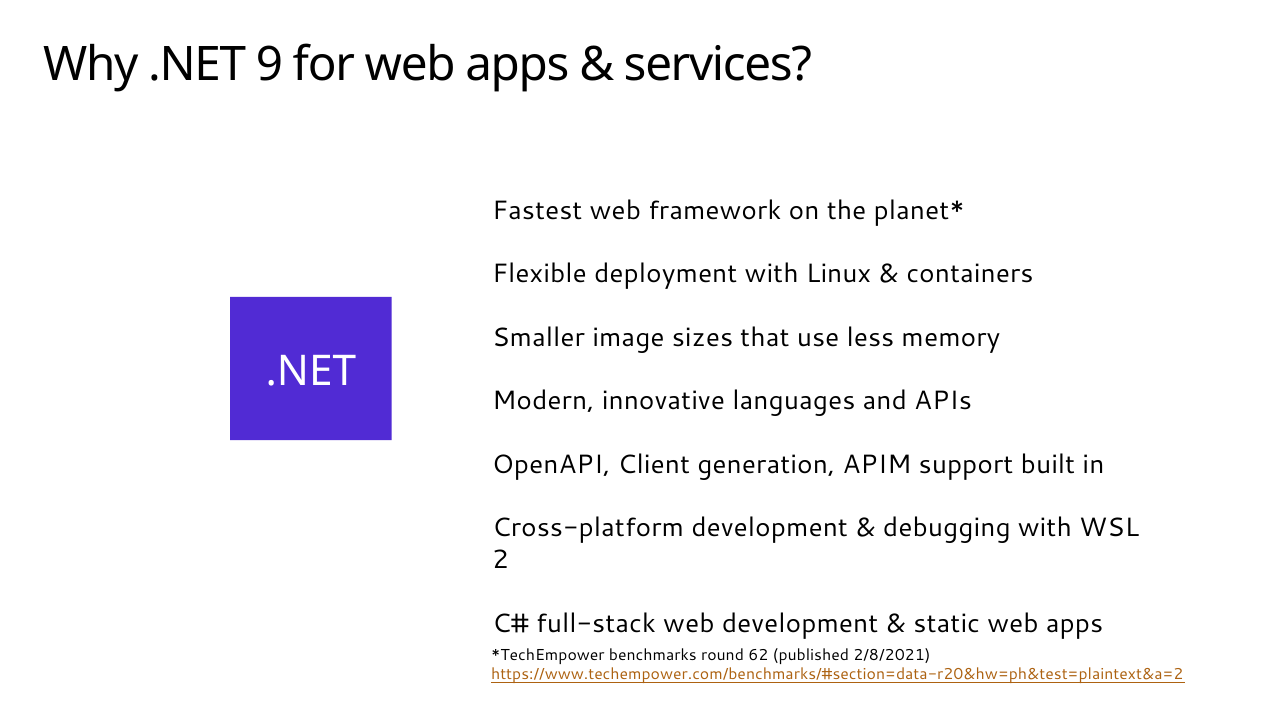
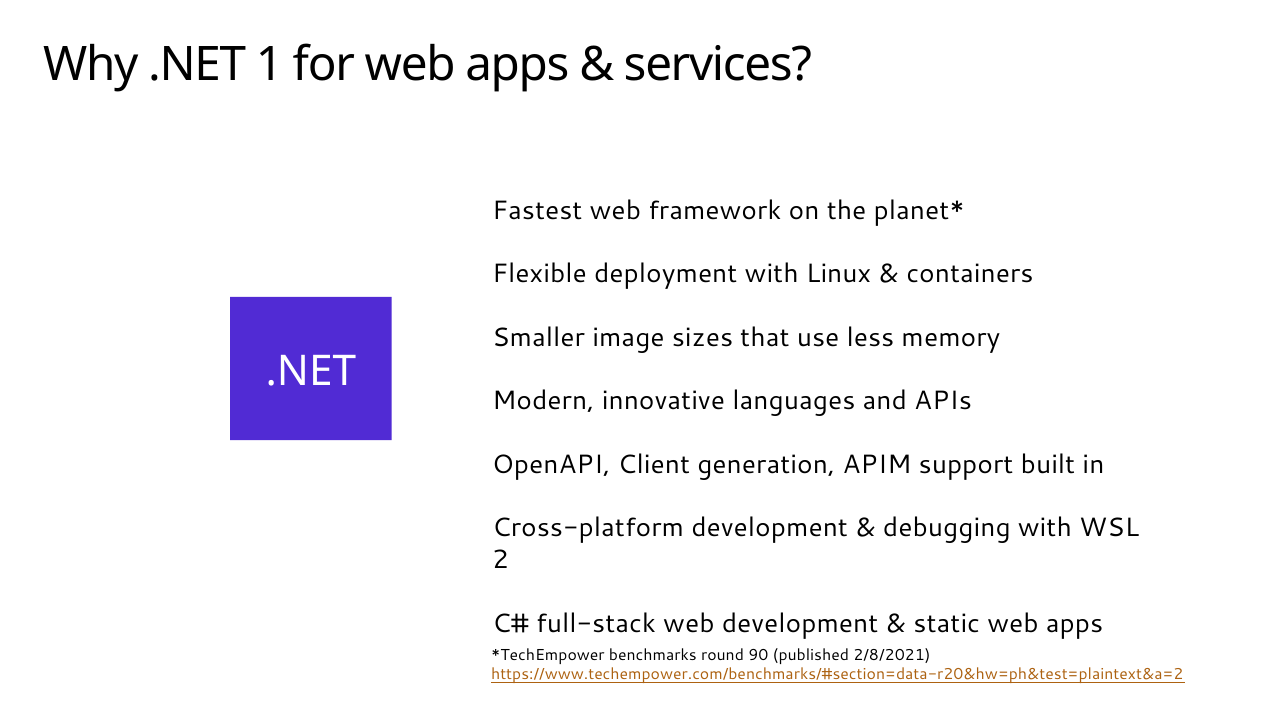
9: 9 -> 1 (269, 65)
62: 62 -> 90 (758, 655)
